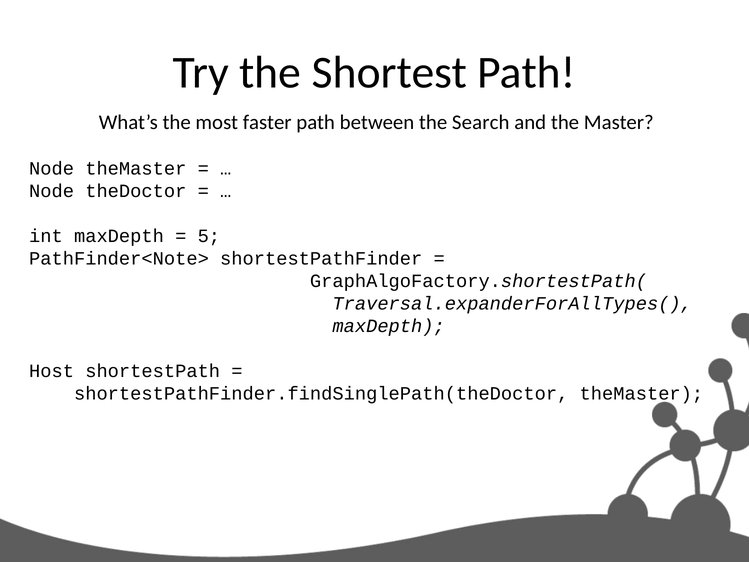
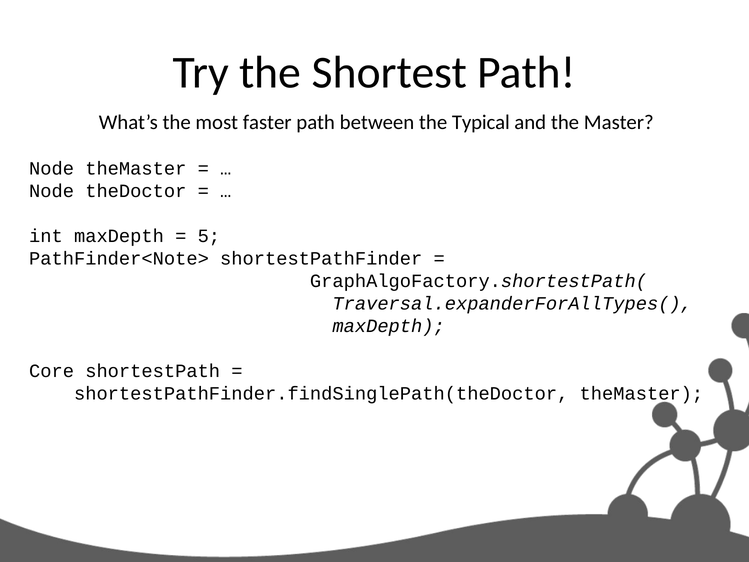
Search: Search -> Typical (481, 122)
Host: Host -> Core (52, 371)
